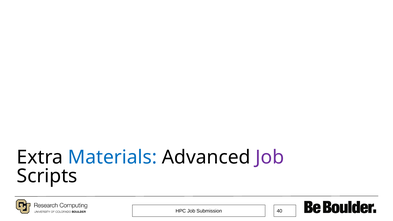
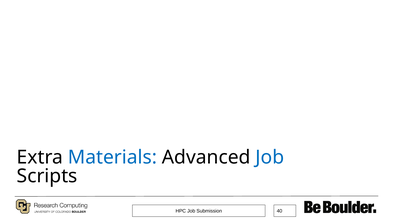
Job colour: purple -> blue (270, 157)
